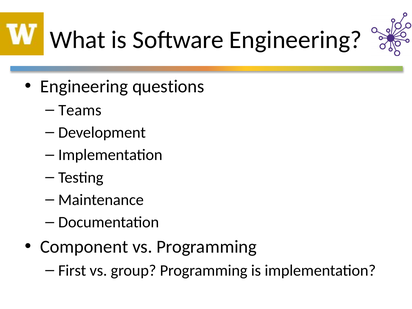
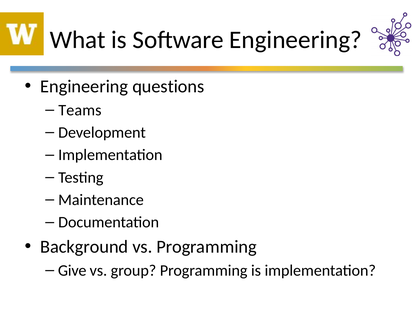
Component: Component -> Background (84, 247)
First: First -> Give (72, 270)
